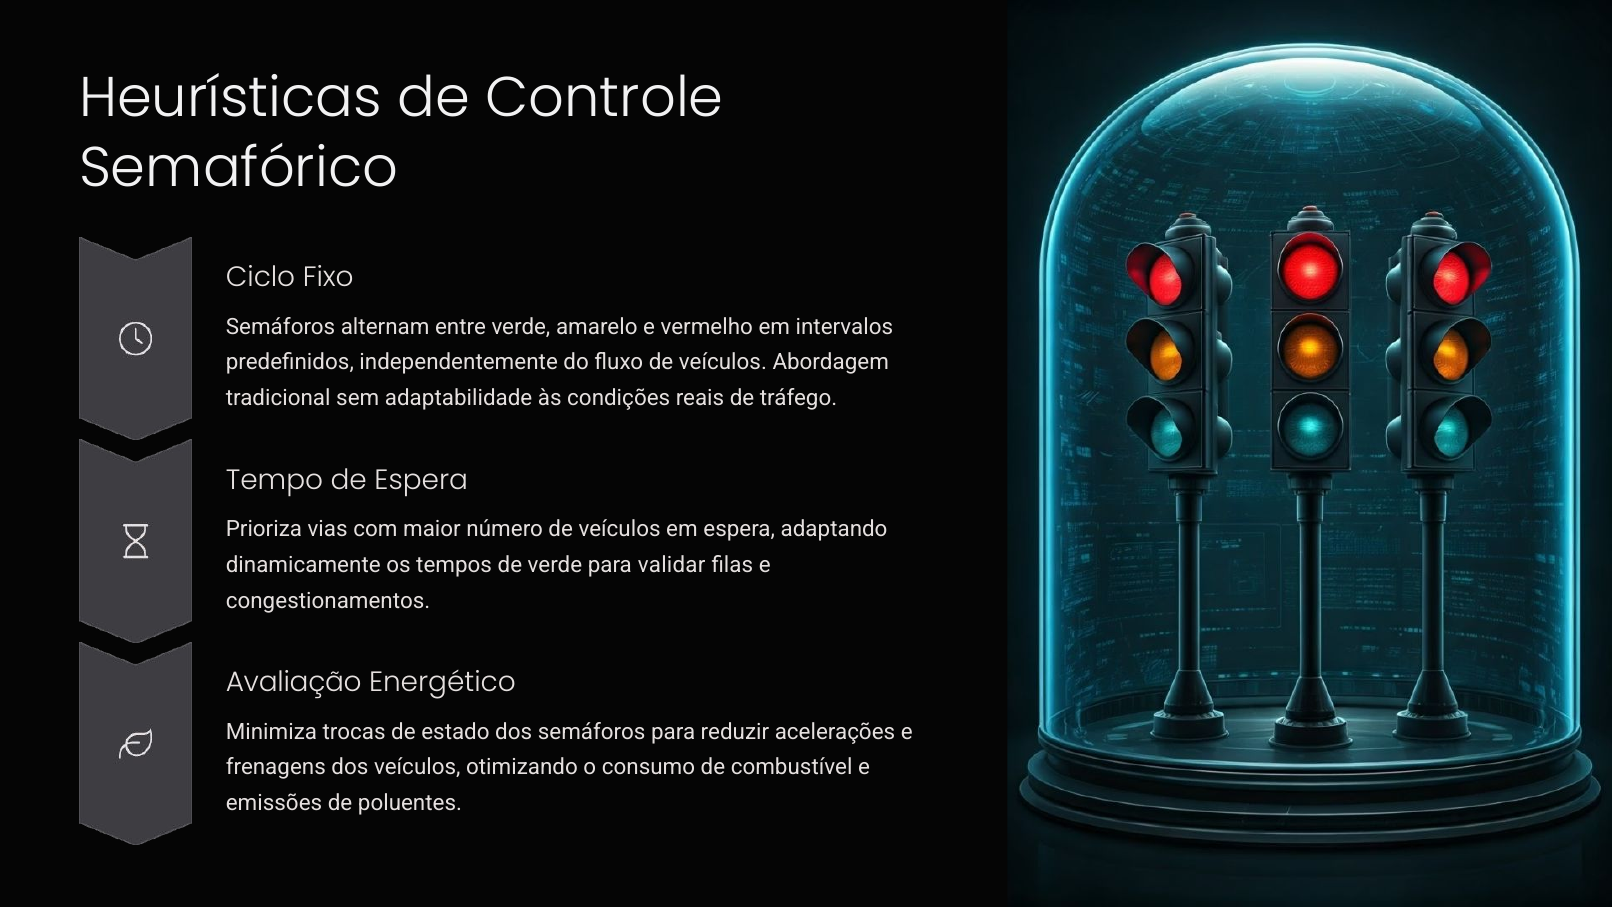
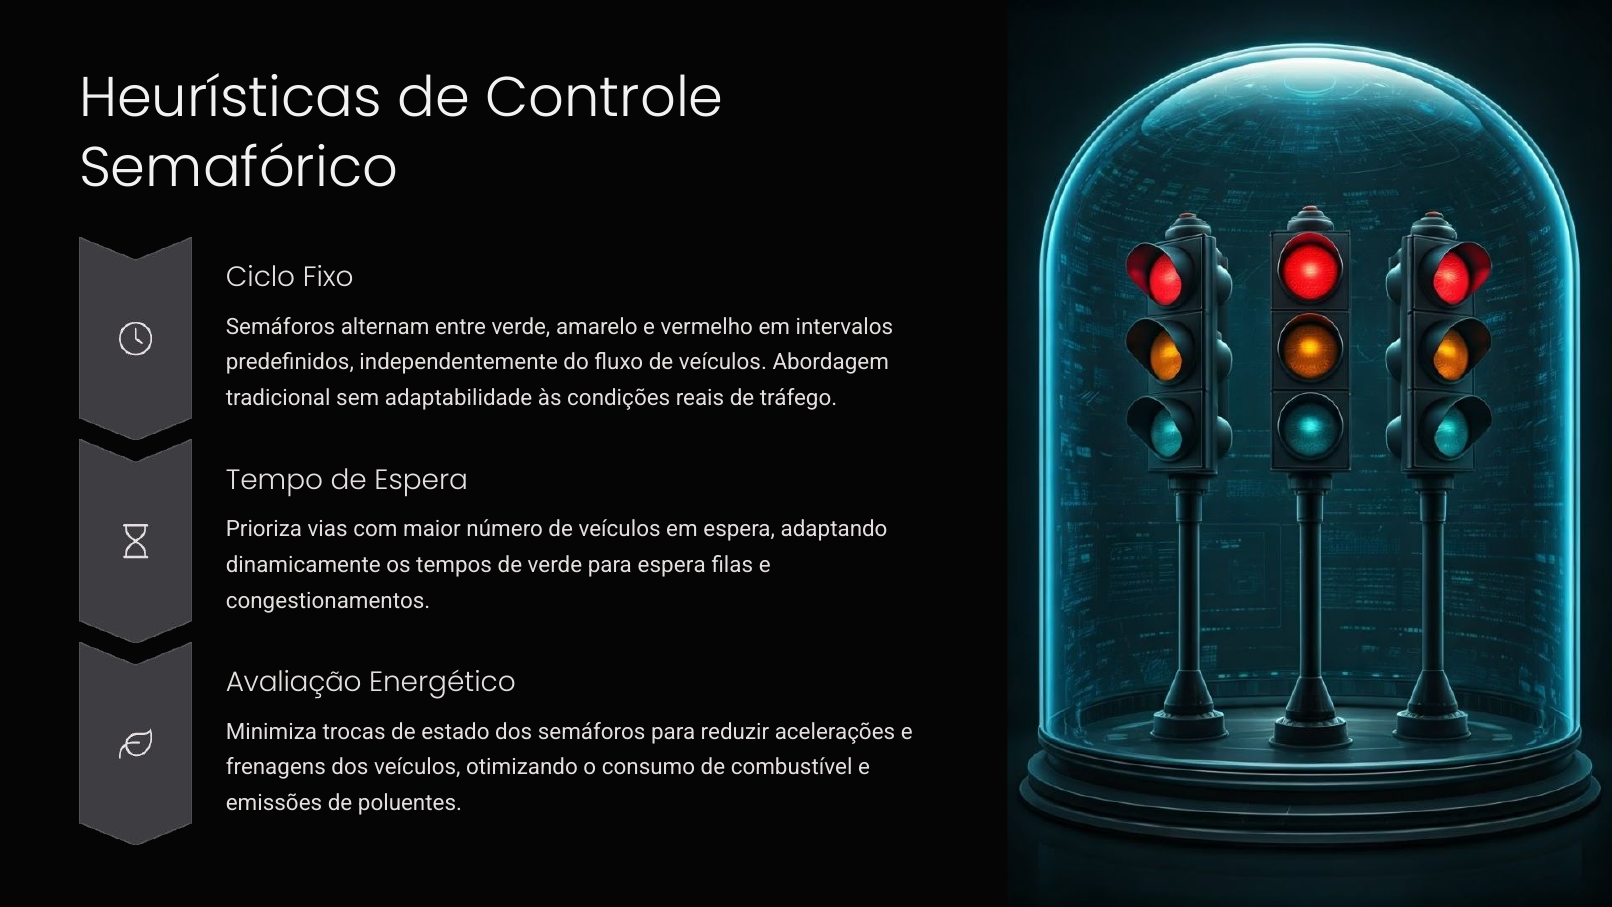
para validar: validar -> espera (672, 565)
